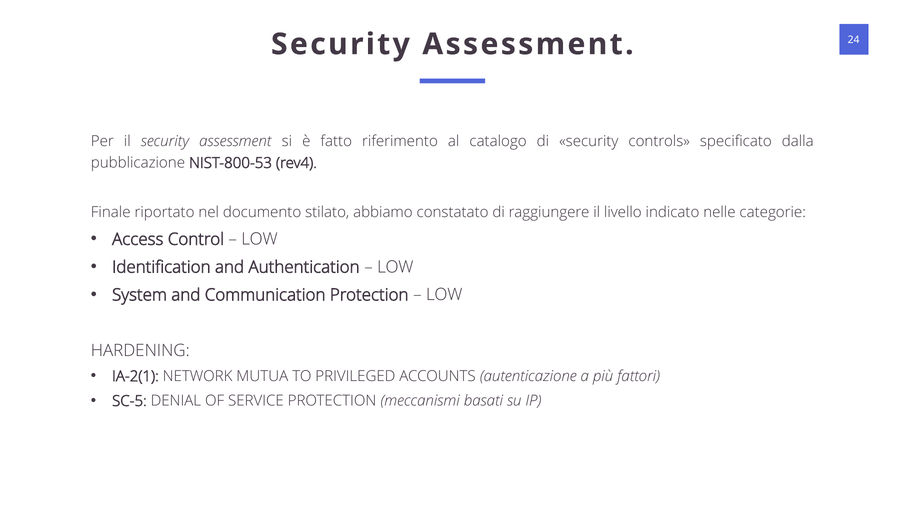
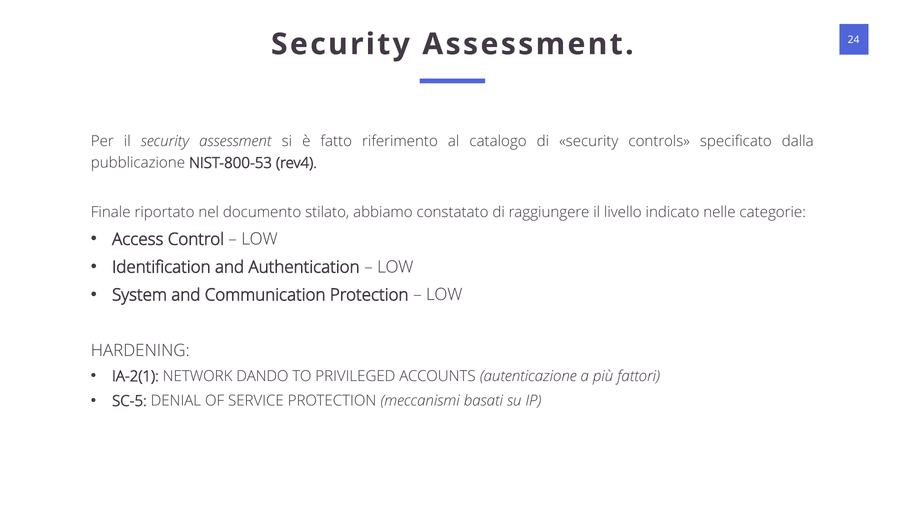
MUTUA: MUTUA -> DANDO (262, 376)
